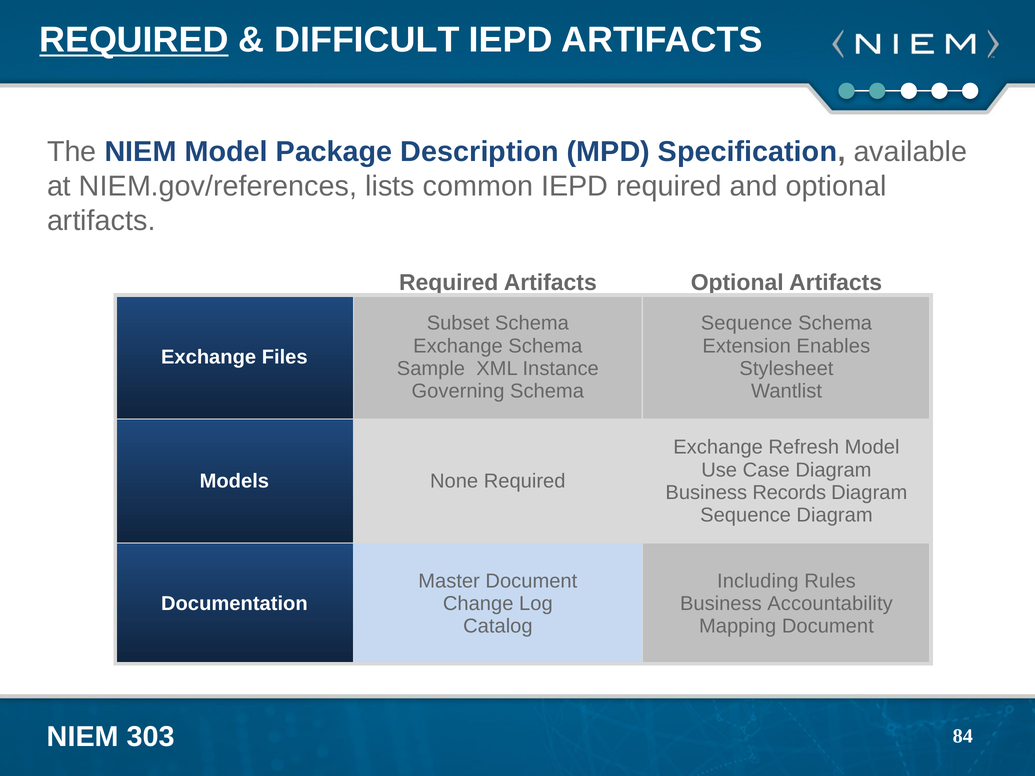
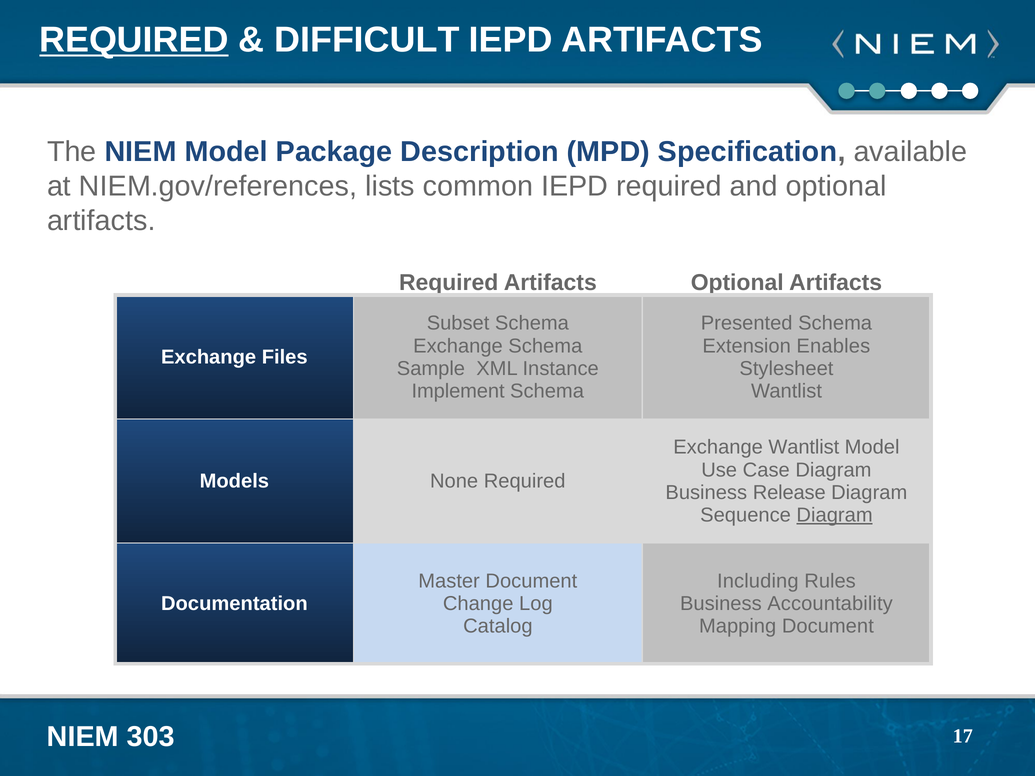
Sequence: Sequence -> Presented (747, 323)
Governing: Governing -> Implement (458, 391)
Exchange Refresh: Refresh -> Wantlist (804, 447)
Records: Records -> Release (789, 493)
Diagram underline: none -> present (835, 515)
84: 84 -> 17 (963, 737)
